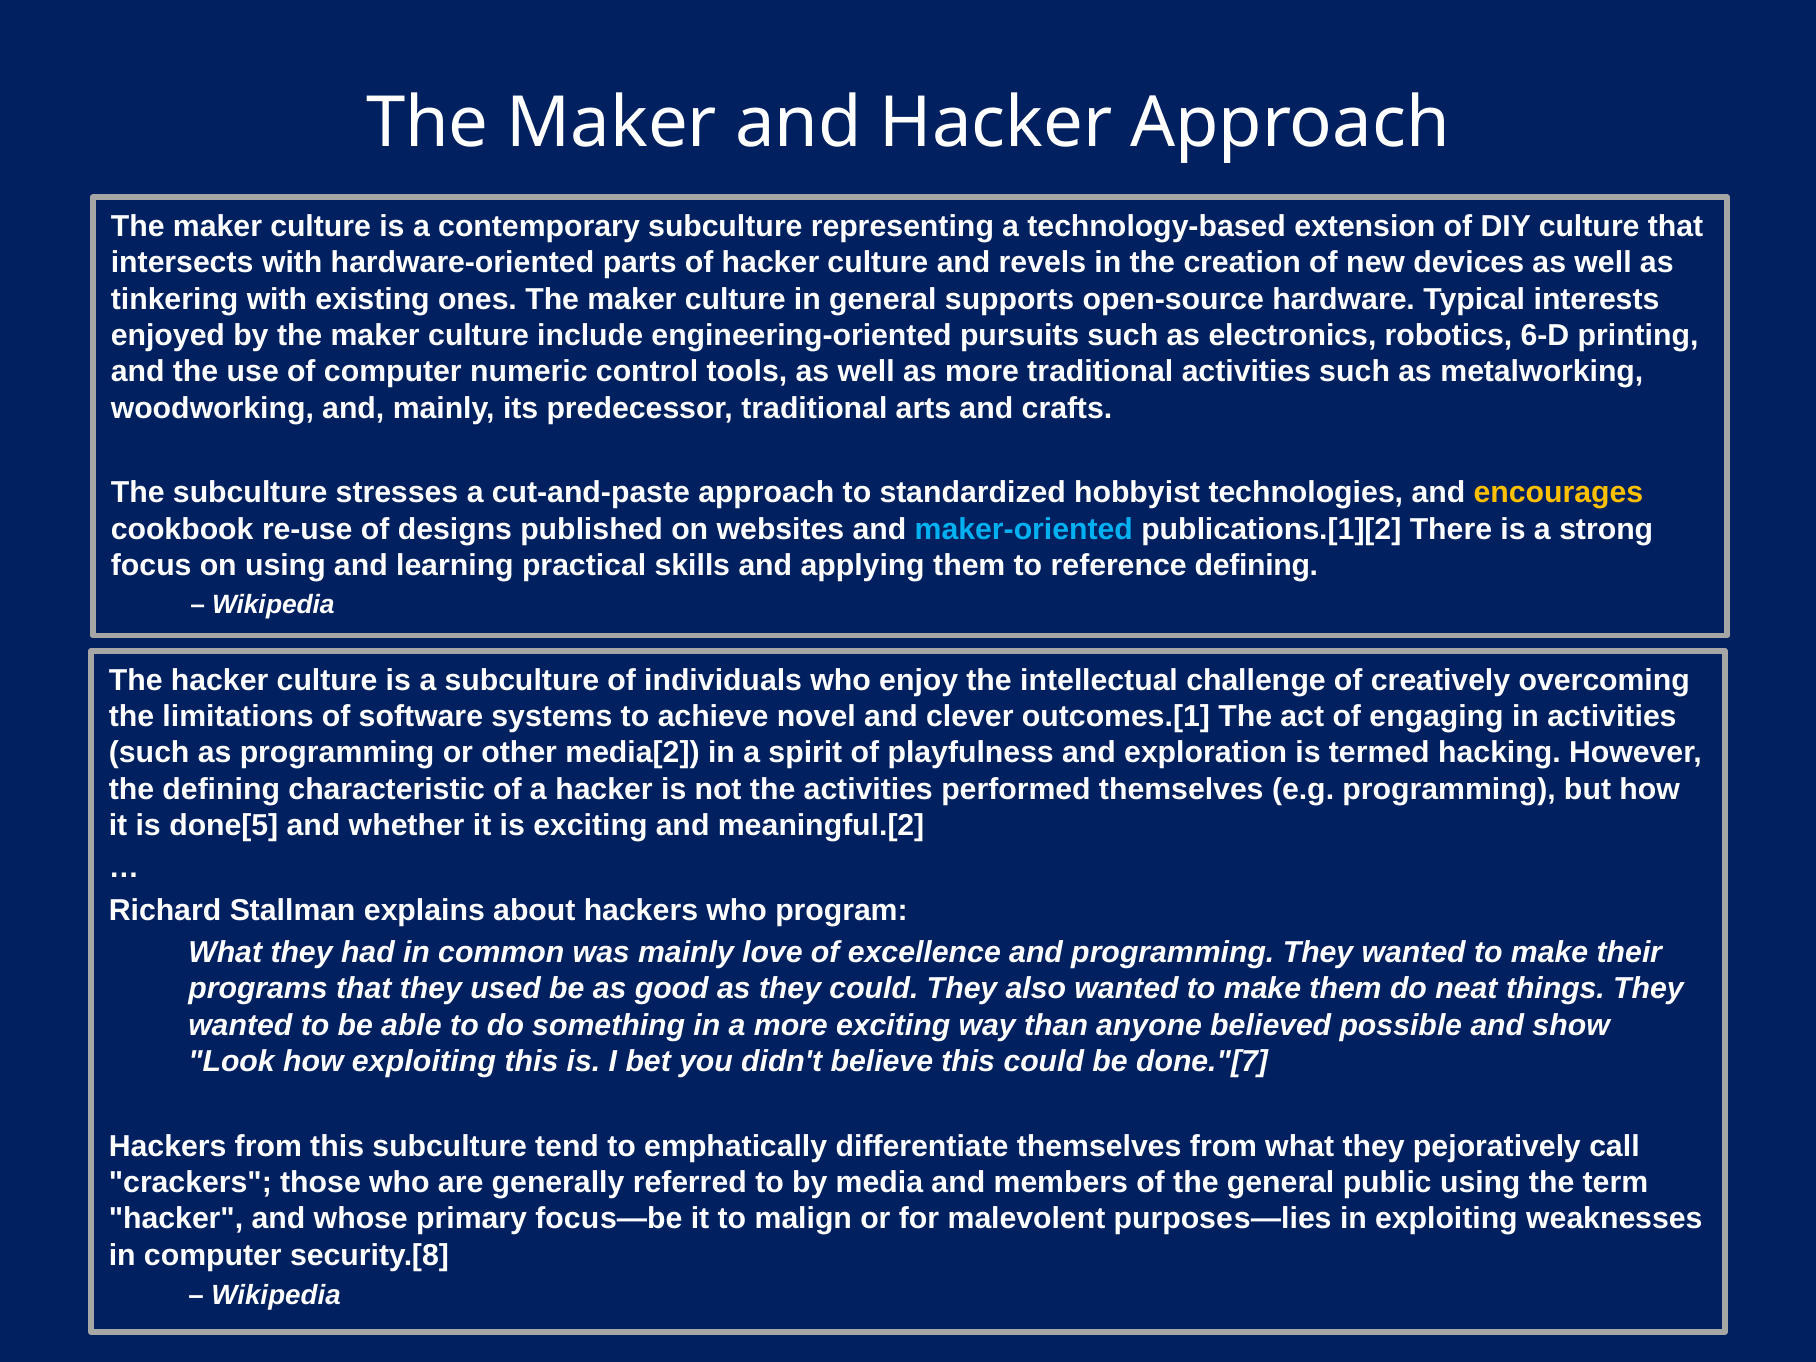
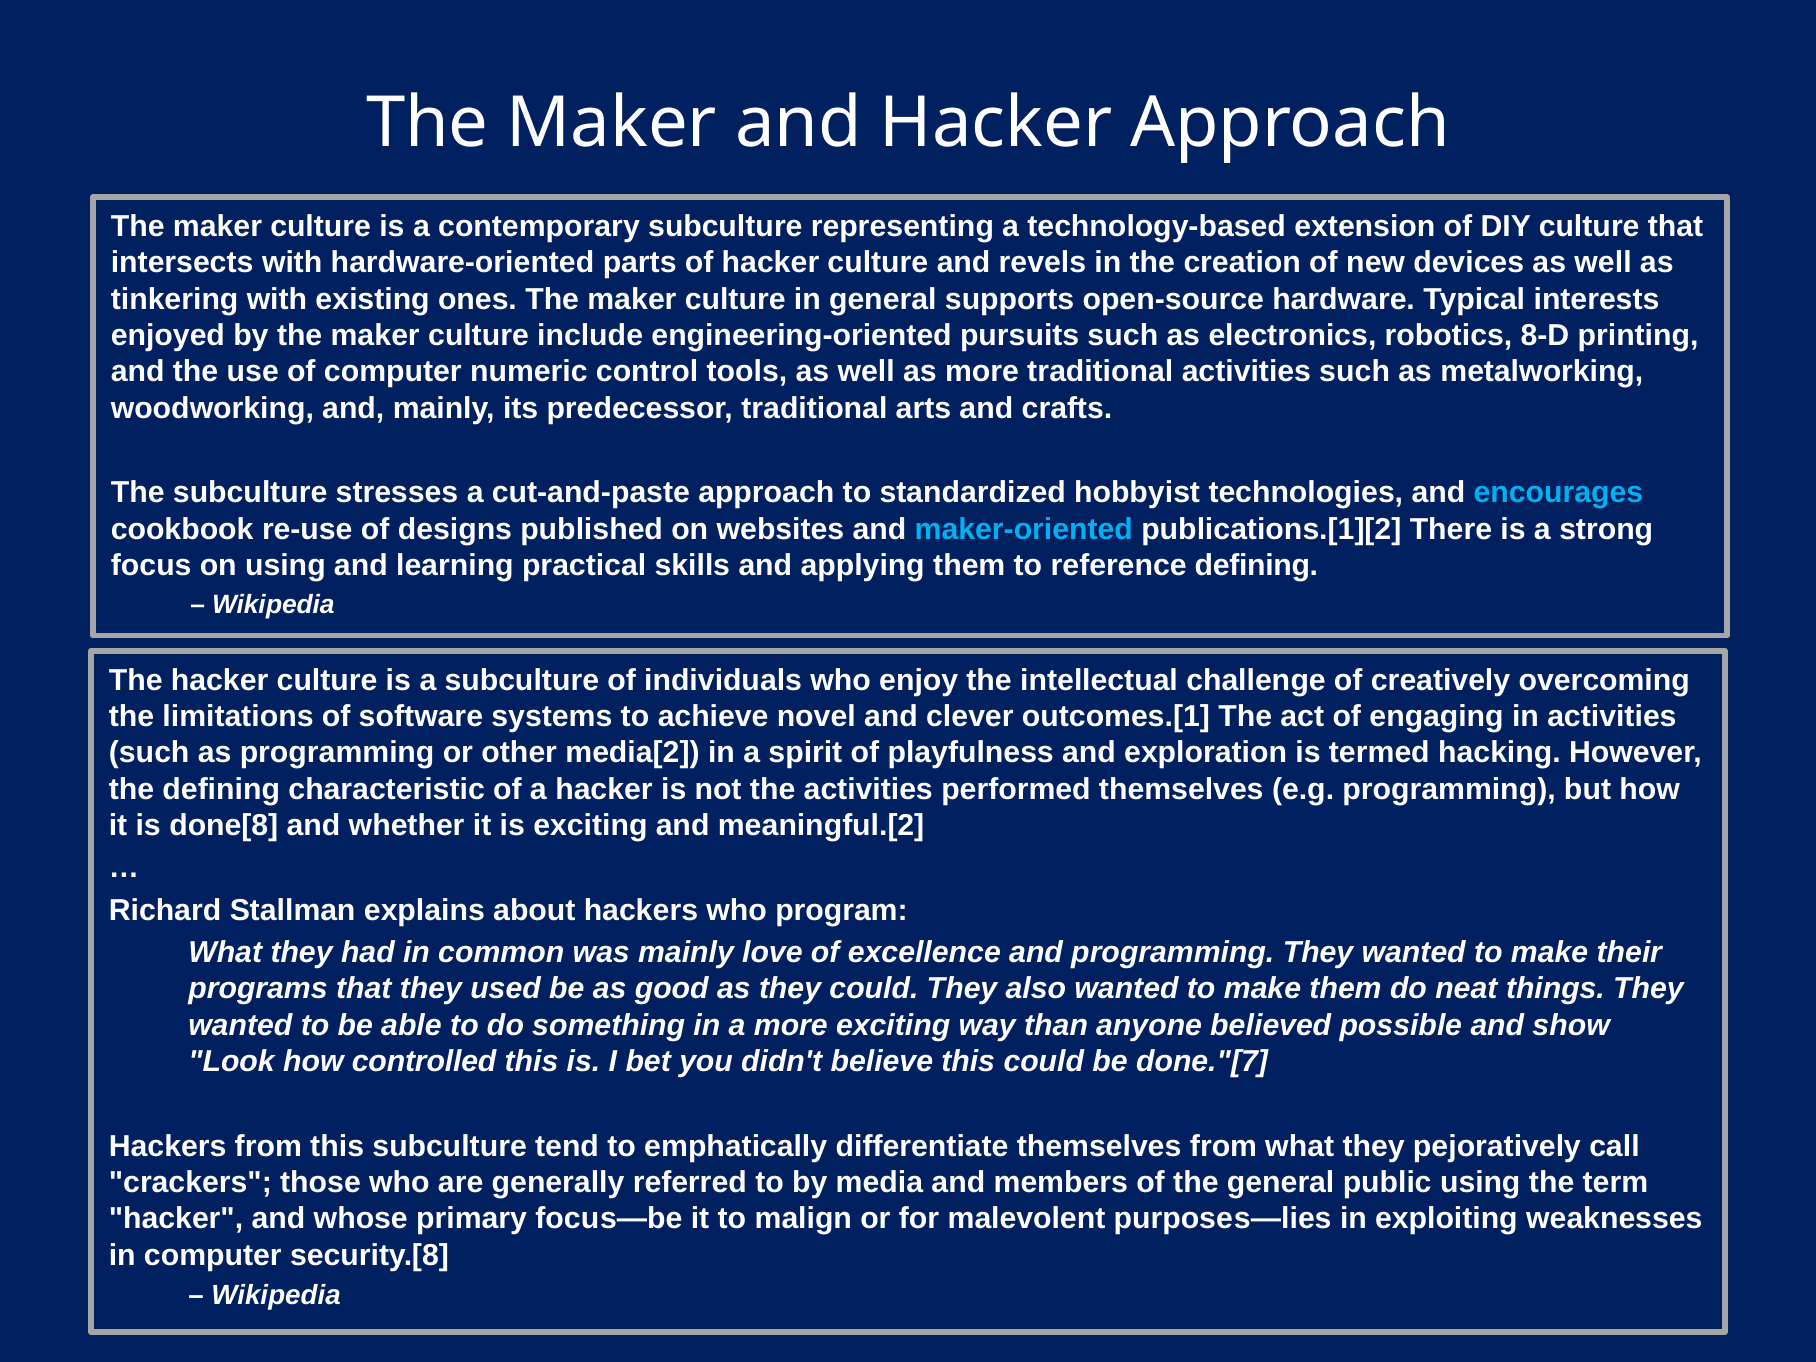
6-D: 6-D -> 8-D (1545, 336)
encourages colour: yellow -> light blue (1558, 493)
done[5: done[5 -> done[8 (224, 825)
how exploiting: exploiting -> controlled (424, 1062)
